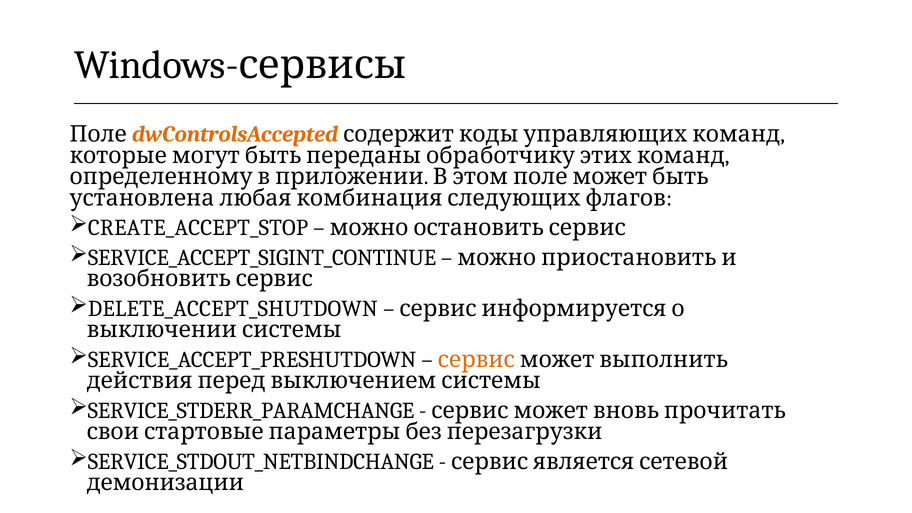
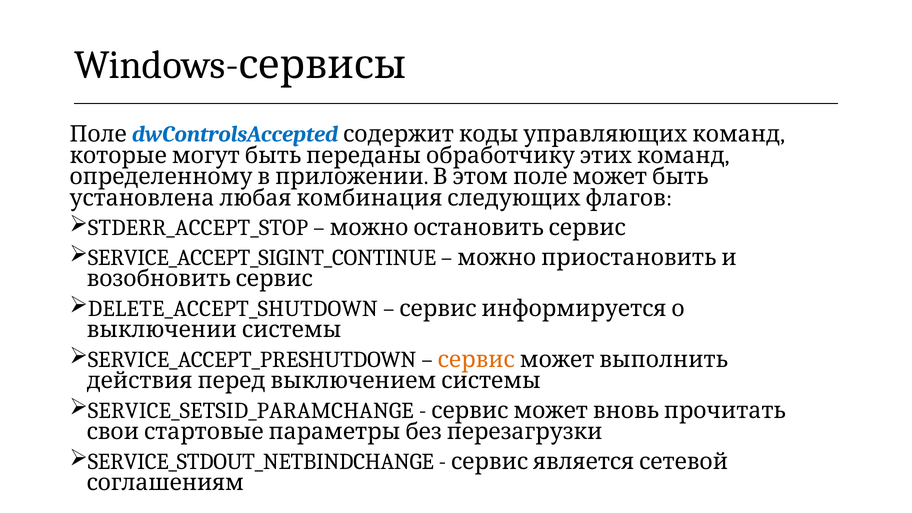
dwControlsAccepted colour: orange -> blue (235, 134)
CREATE_ACCEPT_STOP: CREATE_ACCEPT_STOP -> STDERR_ACCEPT_STOP (198, 228)
SERVICE_STDERR_PARAMCHANGE: SERVICE_STDERR_PARAMCHANGE -> SERVICE_SETSID_PARAMCHANGE (251, 411)
демонизации: демонизации -> соглашениям (165, 483)
